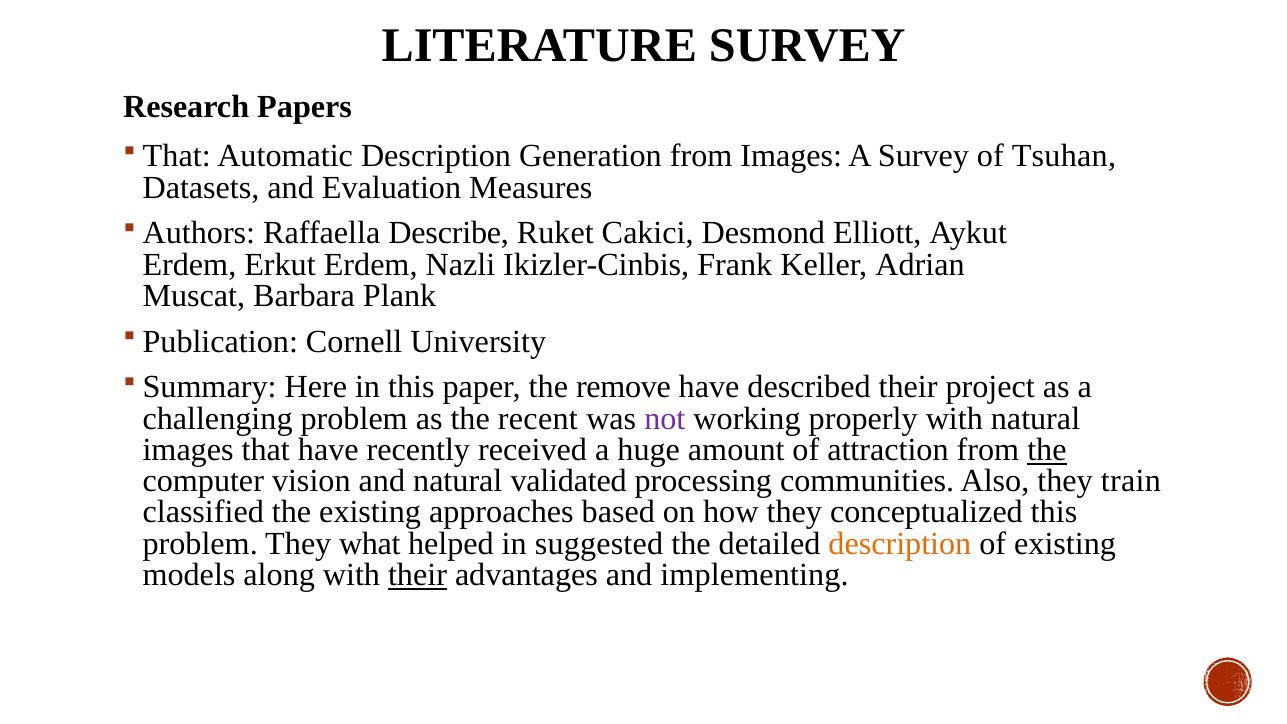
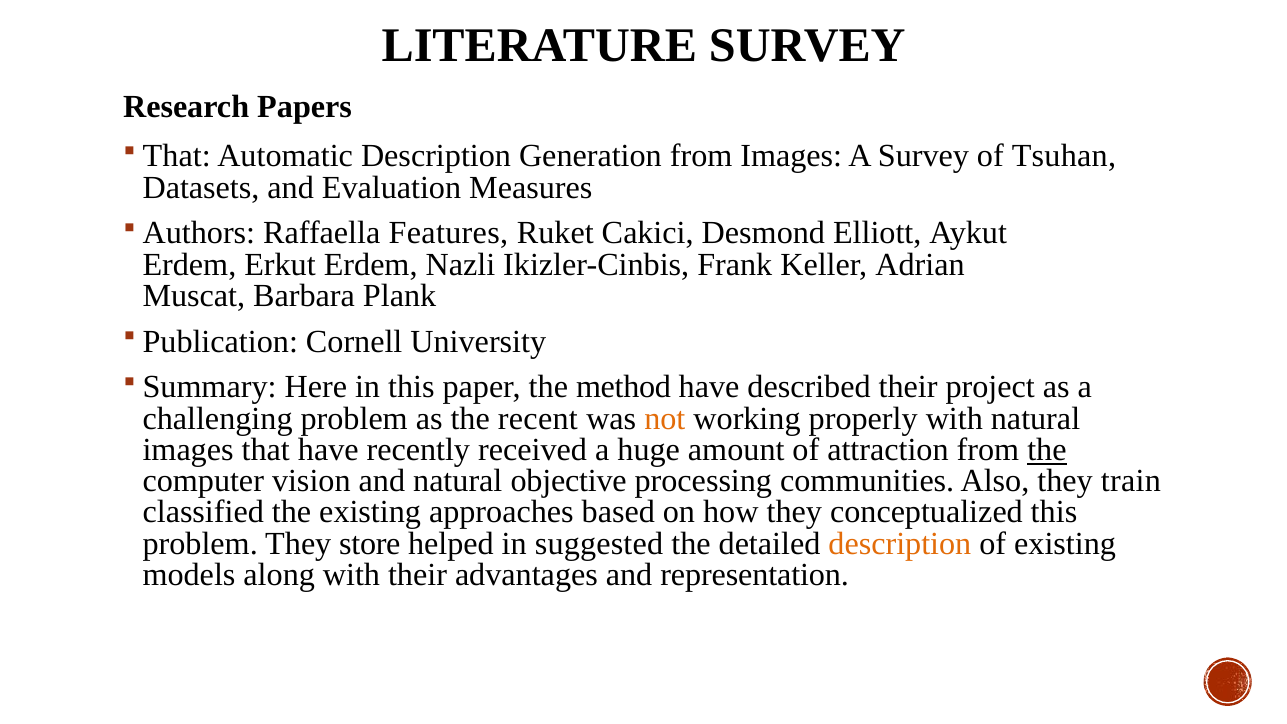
Describe: Describe -> Features (448, 233)
remove: remove -> method (624, 387)
not colour: purple -> orange (665, 418)
validated: validated -> objective (569, 481)
what: what -> store (370, 544)
their underline: present -> none (418, 575)
implementing: implementing -> representation (755, 575)
